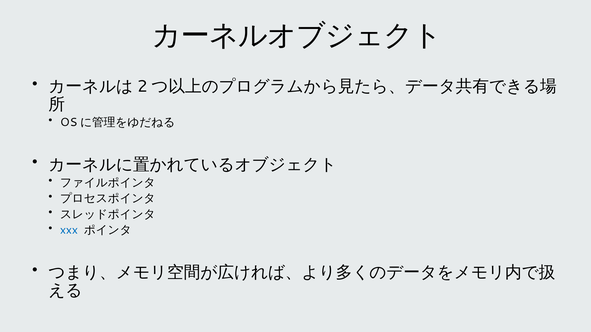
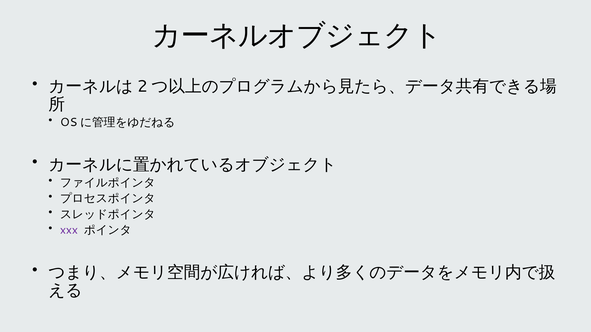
xxx colour: blue -> purple (69, 230)
